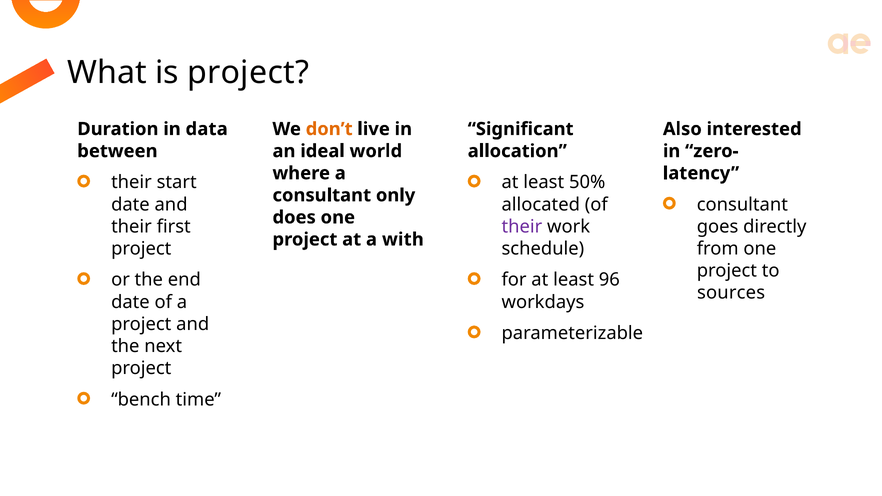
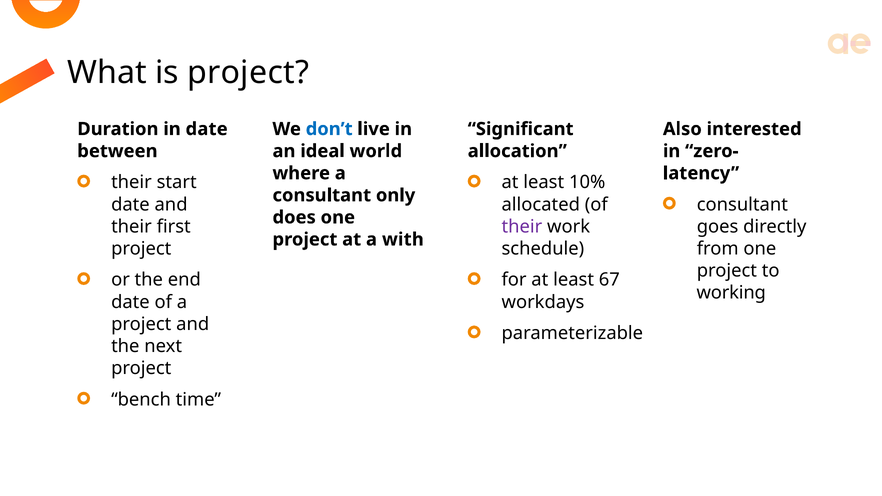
in data: data -> date (207, 129)
don’t colour: orange -> blue (329, 129)
50%: 50% -> 10% (587, 182)
96: 96 -> 67 (609, 280)
sources: sources -> working (731, 293)
